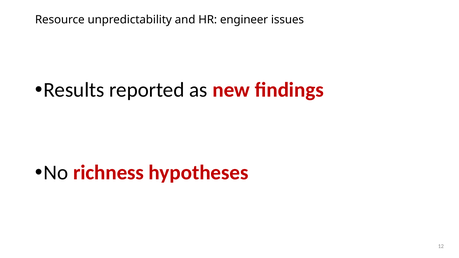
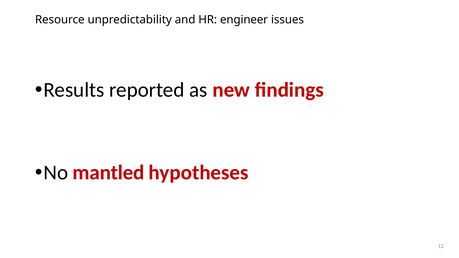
richness: richness -> mantled (109, 173)
